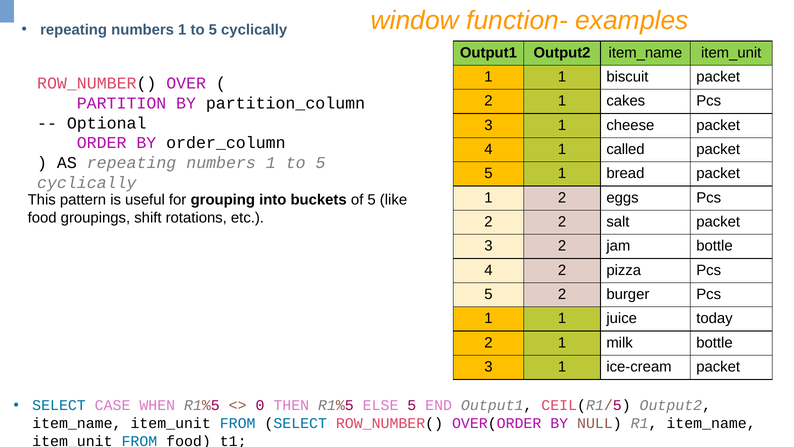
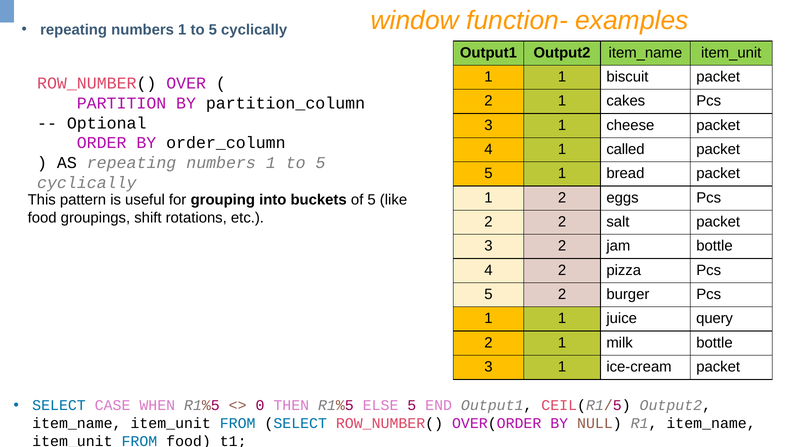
today: today -> query (715, 318)
